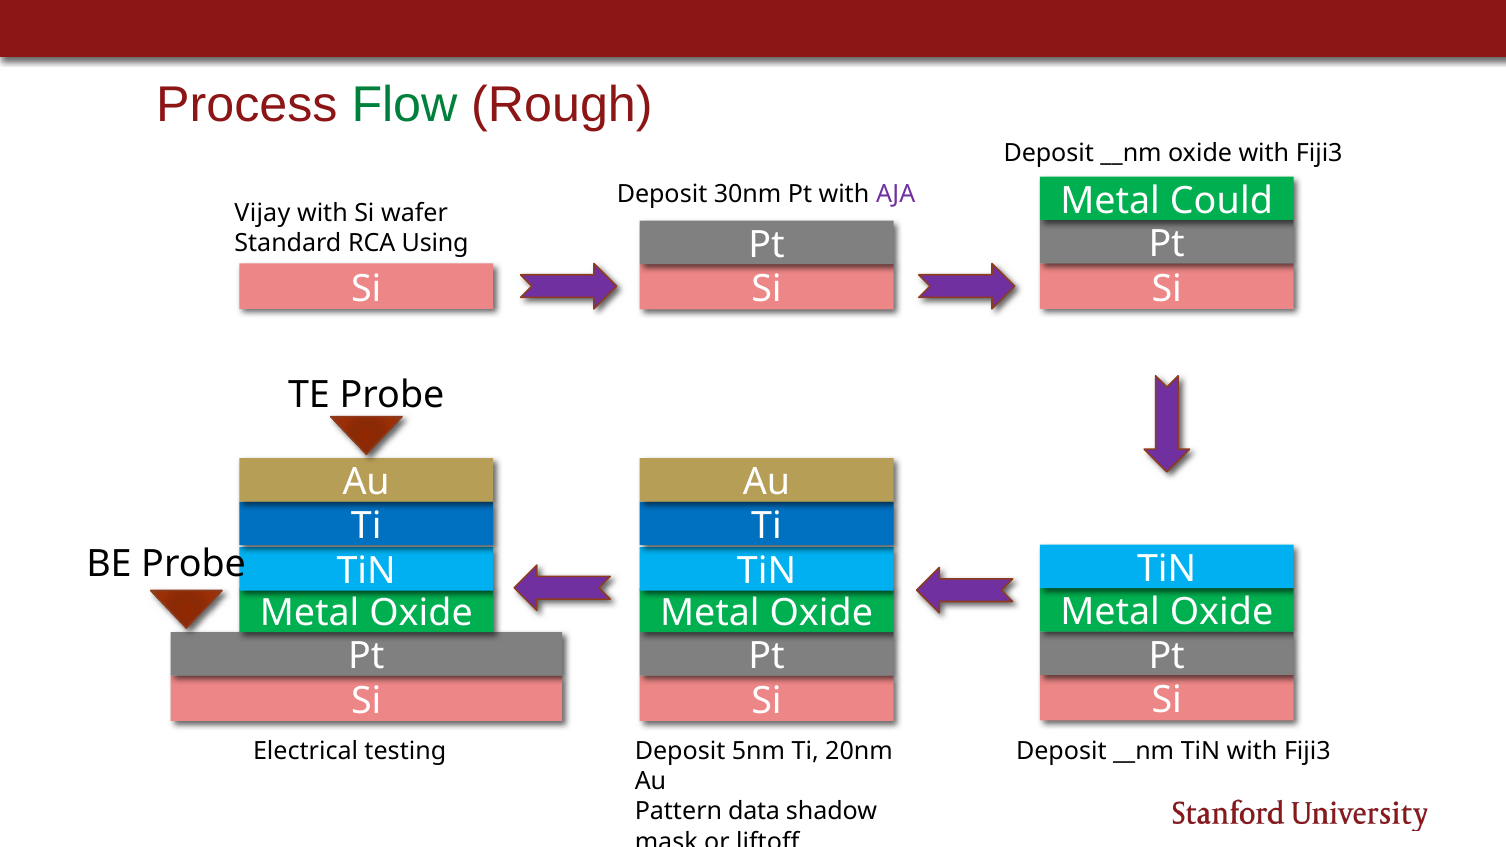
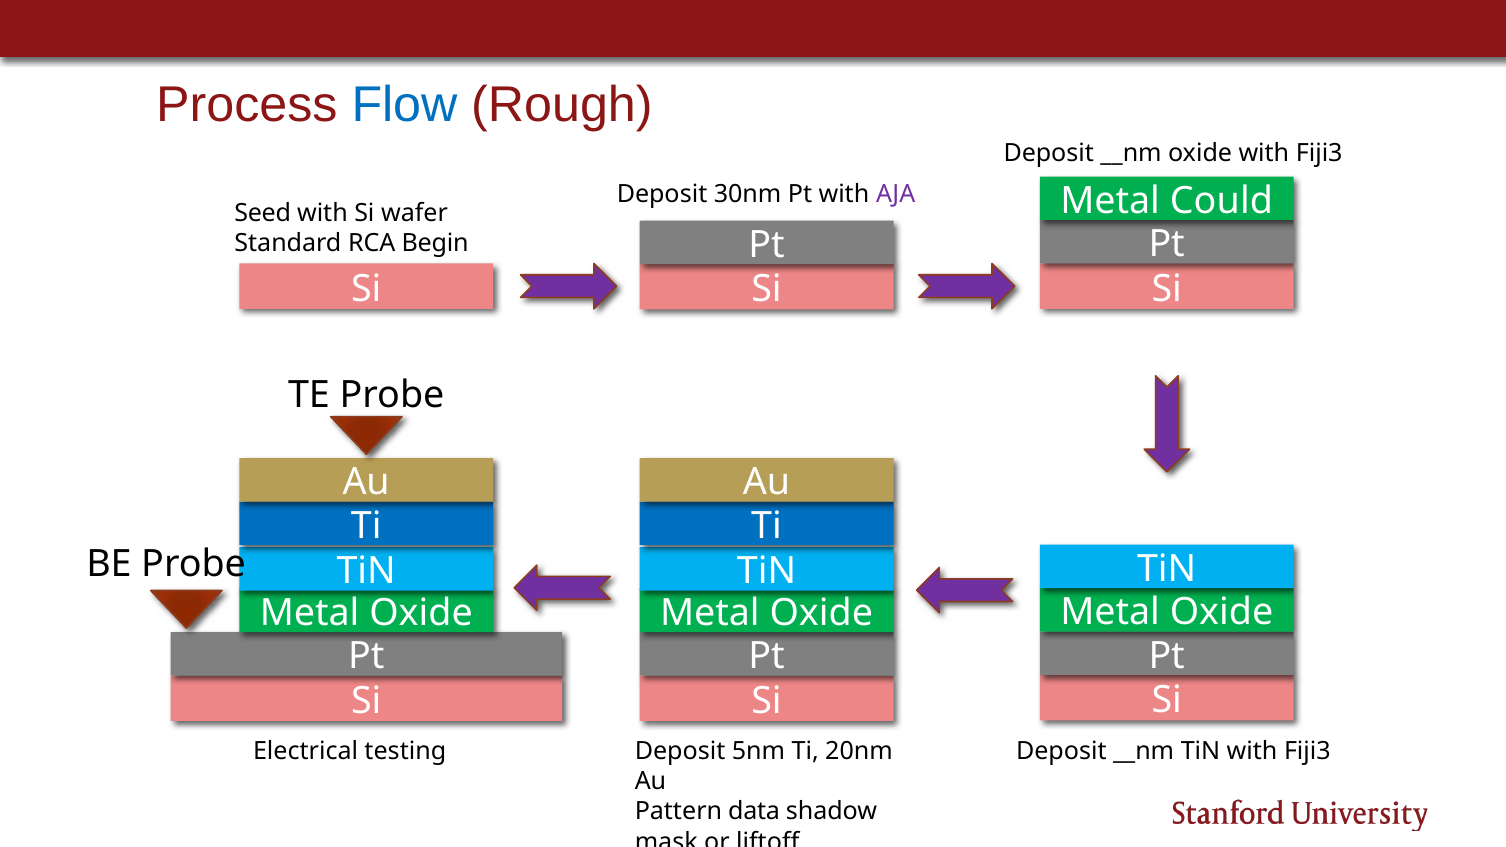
Flow colour: green -> blue (404, 105)
Vijay: Vijay -> Seed (263, 213)
Using: Using -> Begin (435, 243)
